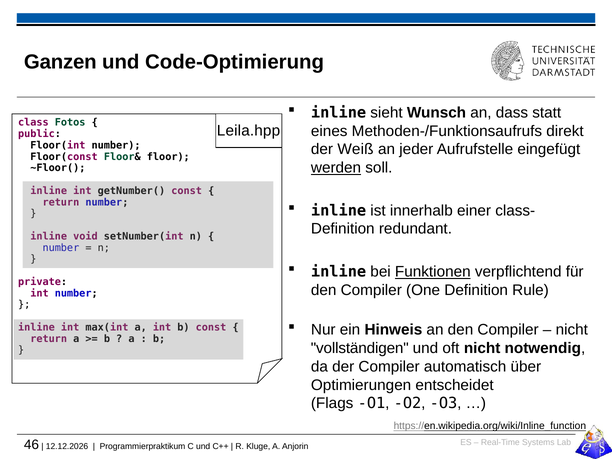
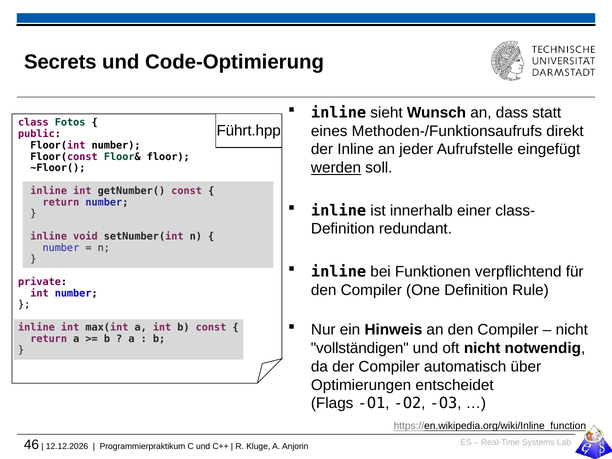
Ganzen: Ganzen -> Secrets (60, 62)
Leila.hpp: Leila.hpp -> Führt.hpp (249, 131)
der Weiß: Weiß -> Inline (356, 149)
Funktionen underline: present -> none (433, 272)
